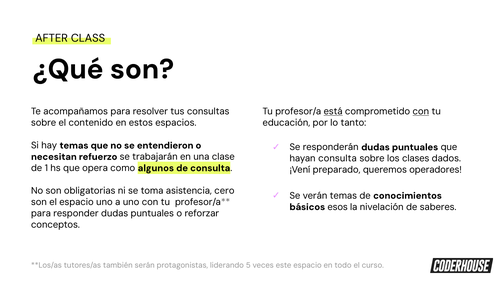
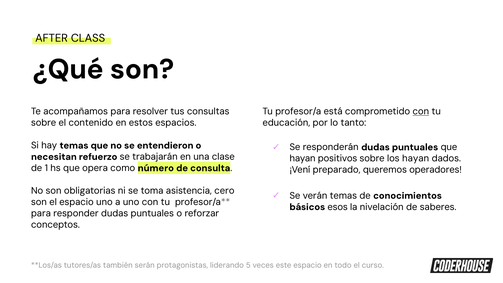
está underline: present -> none (333, 111)
hayan consulta: consulta -> positivos (338, 158)
los clases: clases -> hayan (416, 158)
algunos: algunos -> número (156, 168)
